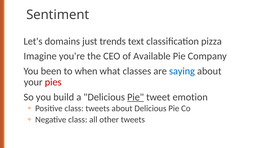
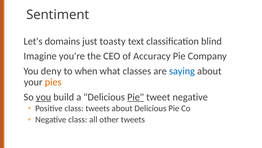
trends: trends -> toasty (113, 41)
pizza: pizza -> blind (211, 41)
Available: Available -> Accuracy (152, 56)
been: been -> deny (51, 71)
pies colour: red -> orange (53, 82)
you underline: none -> present (44, 97)
tweet emotion: emotion -> negative (190, 97)
